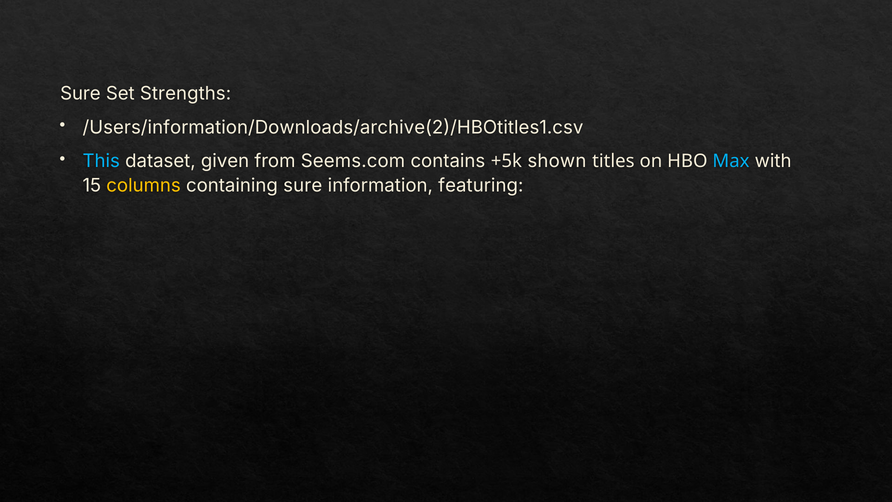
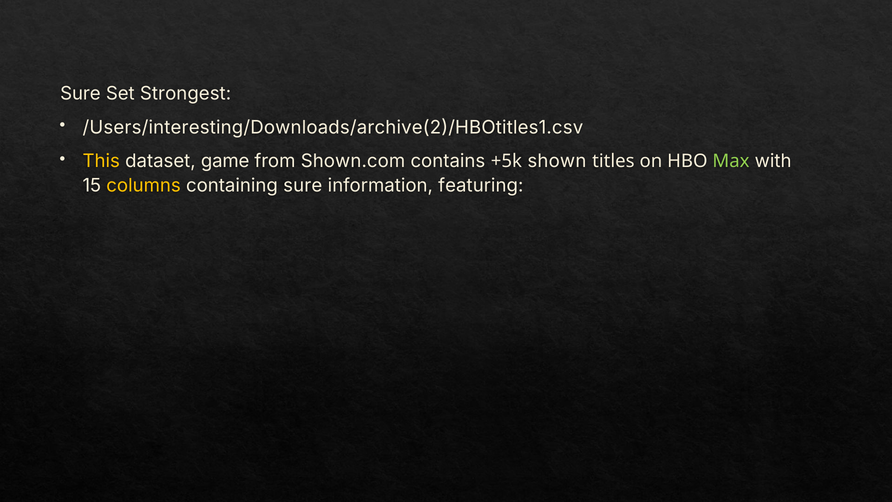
Strengths: Strengths -> Strongest (186, 94)
/Users/information/Downloads/archive(2)/HBOtitles1.csv: /Users/information/Downloads/archive(2)/HBOtitles1.csv -> /Users/interesting/Downloads/archive(2)/HBOtitles1.csv (333, 127)
This colour: light blue -> yellow (101, 161)
given: given -> game (225, 161)
Seems.com: Seems.com -> Shown.com (353, 161)
Max colour: light blue -> light green (731, 161)
